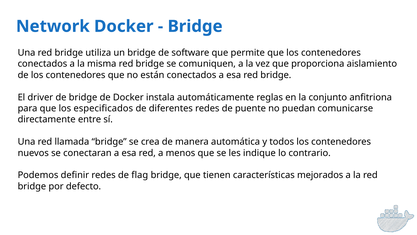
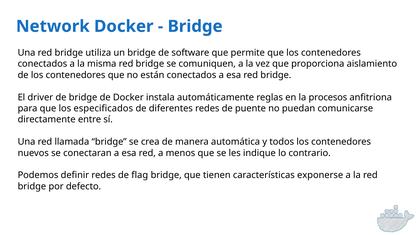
conjunto: conjunto -> procesos (328, 97)
mejorados: mejorados -> exponerse (320, 175)
